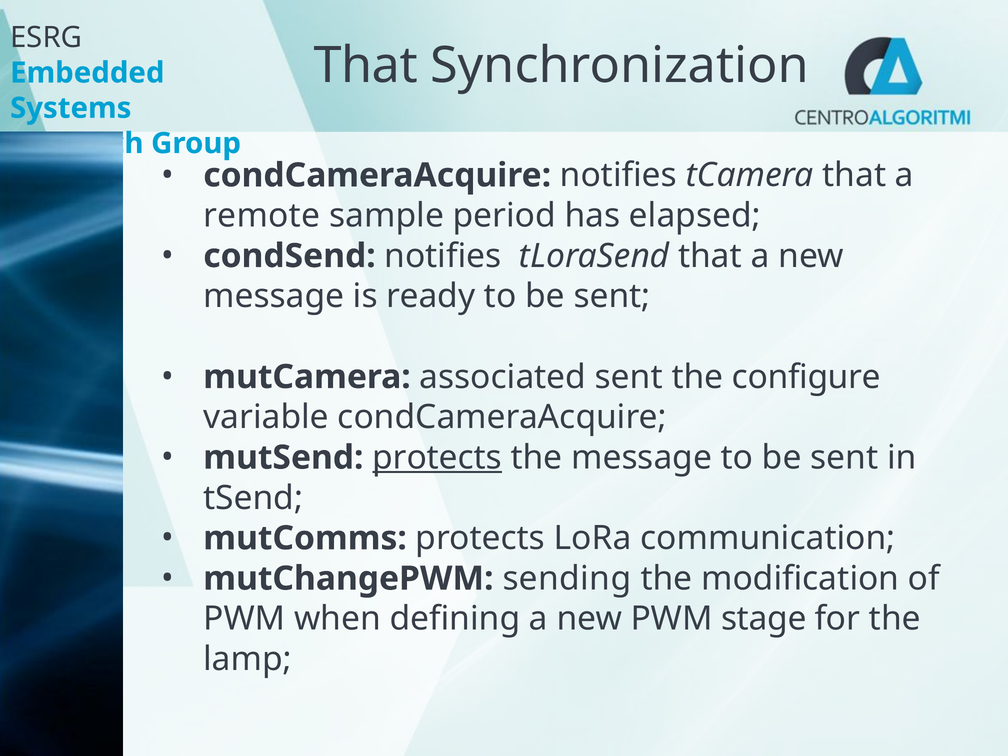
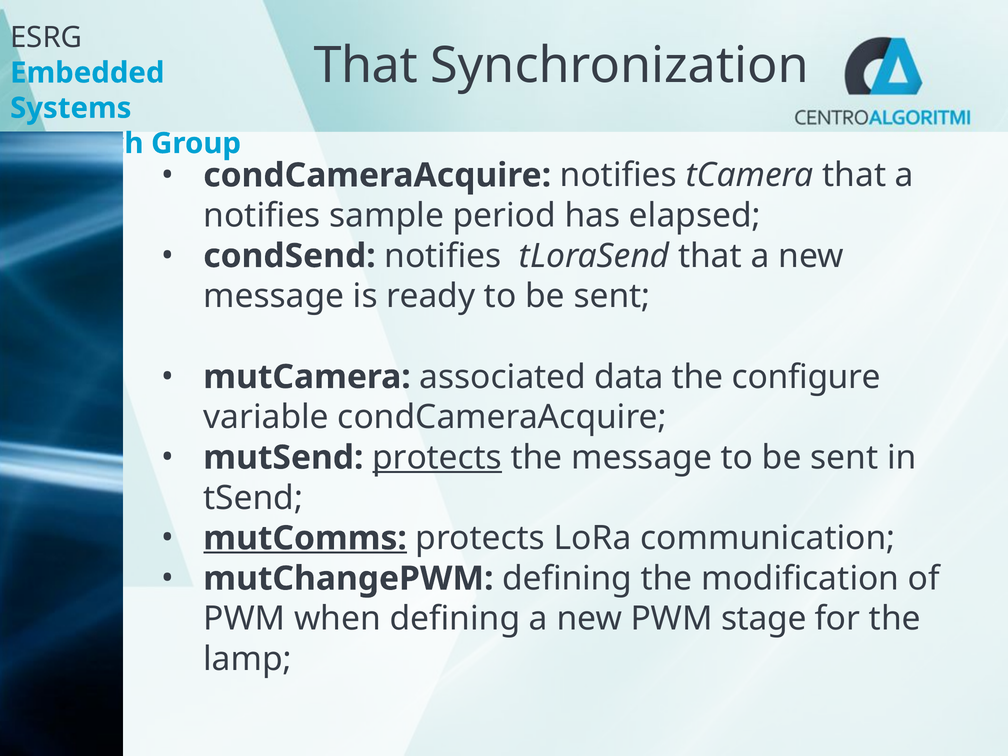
remote: remote -> notifies (262, 216)
associated sent: sent -> data (629, 377)
mutComms underline: none -> present (305, 538)
mutChangePWM sending: sending -> defining (567, 579)
